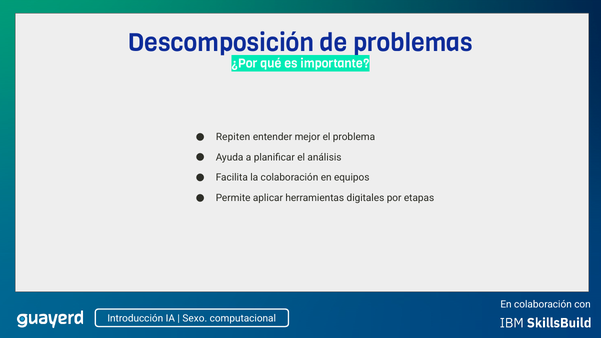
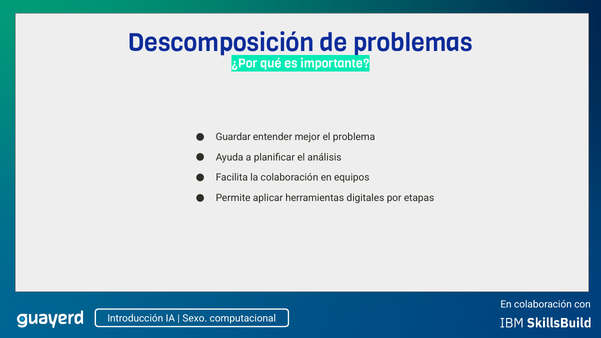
Repiten: Repiten -> Guardar (233, 137)
